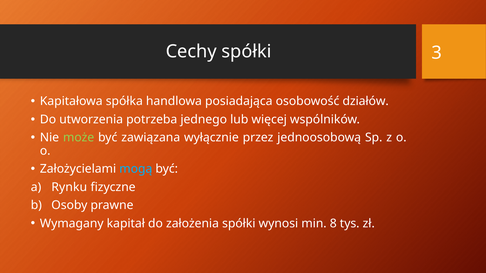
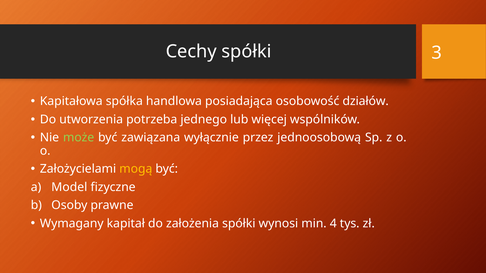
mogą colour: light blue -> yellow (136, 169)
Rynku: Rynku -> Model (69, 187)
8: 8 -> 4 (333, 224)
